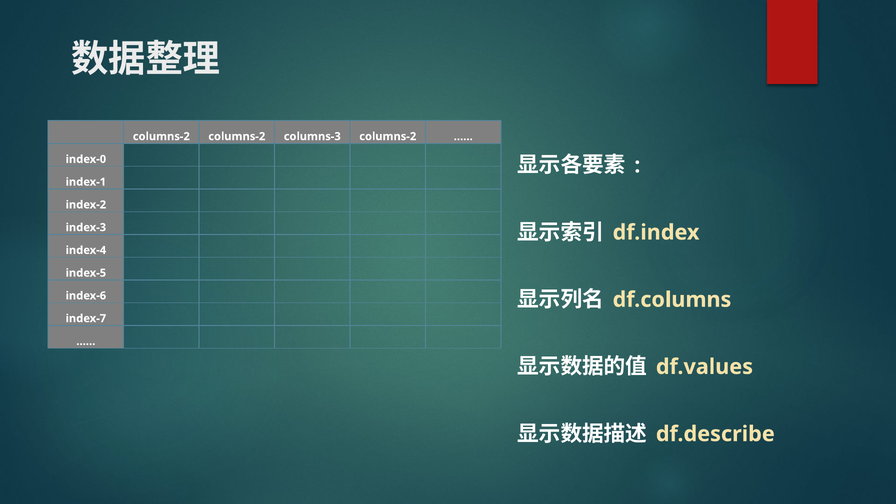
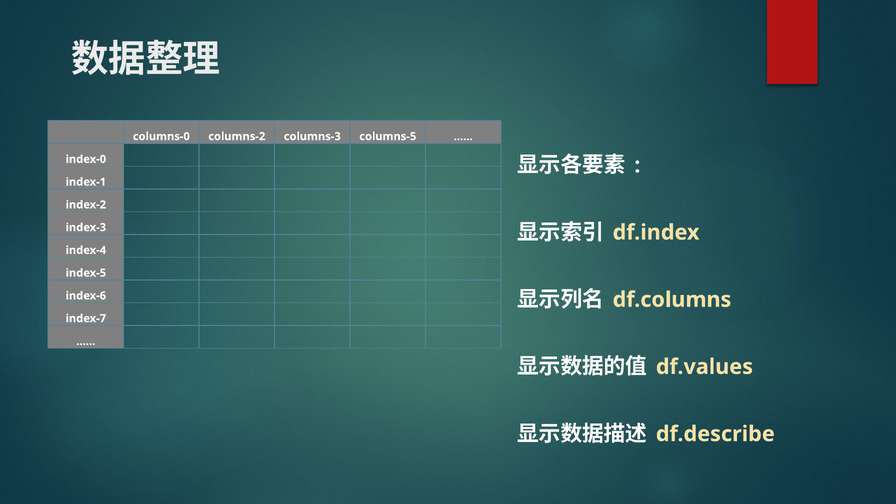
columns-2: columns-2 -> columns-0 (161, 136)
columns-3 columns-2: columns-2 -> columns-5 (388, 136)
